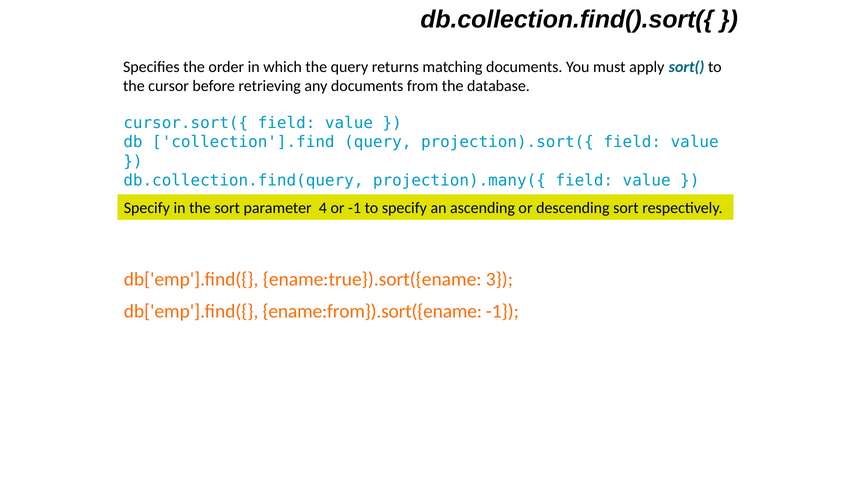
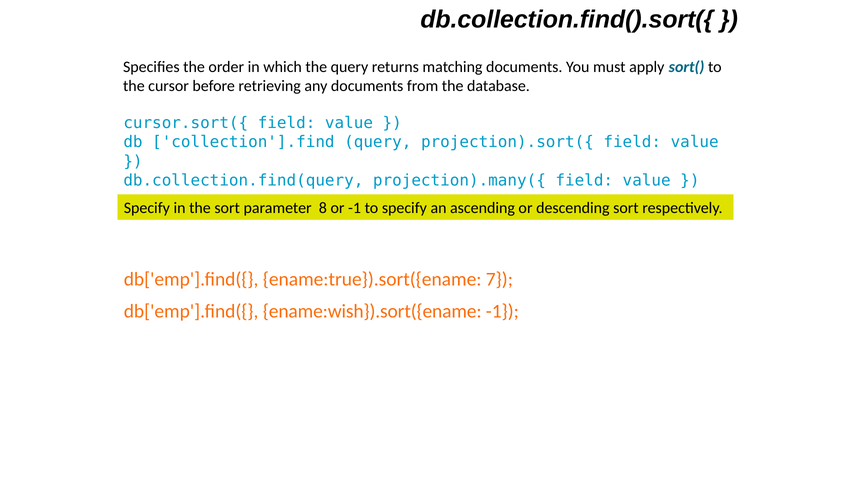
4: 4 -> 8 (323, 208)
3: 3 -> 7 (499, 279)
ename:from}).sort({ename: ename:from}).sort({ename -> ename:wish}).sort({ename (372, 311)
